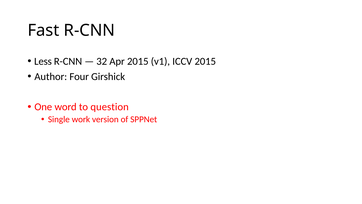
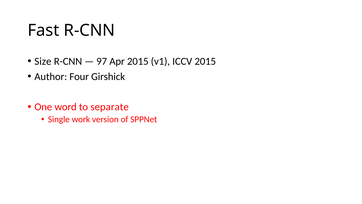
Less: Less -> Size (43, 61)
32: 32 -> 97 (102, 61)
question: question -> separate (110, 107)
